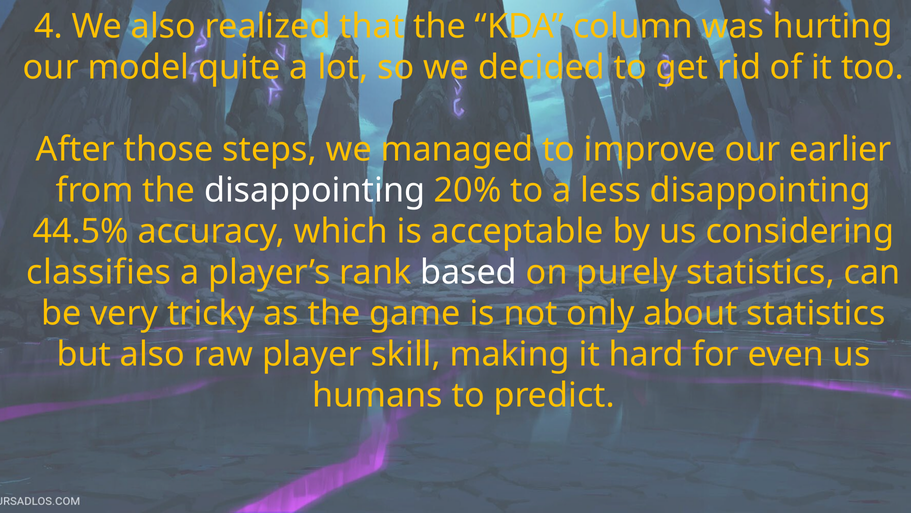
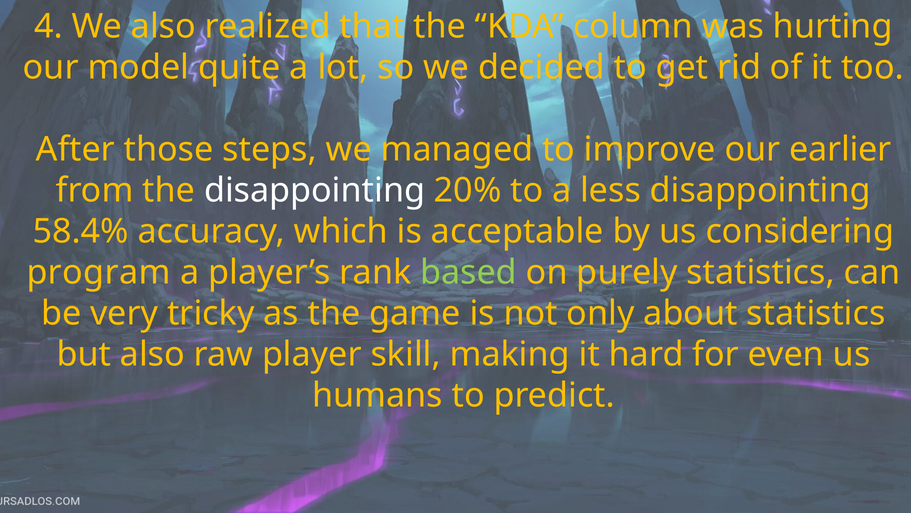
44.5%: 44.5% -> 58.4% (81, 231)
classifies: classifies -> program (99, 272)
based colour: white -> light green (469, 272)
